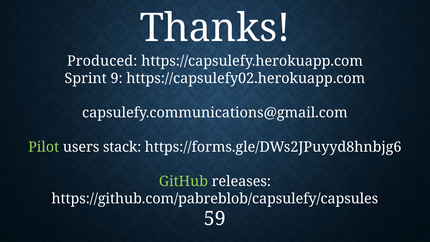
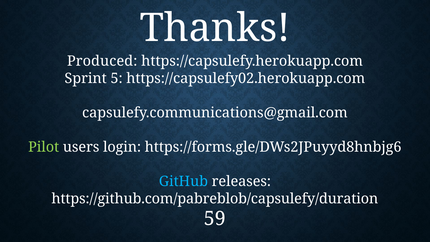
9: 9 -> 5 (117, 78)
stack: stack -> login (122, 147)
GitHub colour: light green -> light blue (183, 181)
https://github.com/pabreblob/capsulefy/capsules: https://github.com/pabreblob/capsulefy/capsules -> https://github.com/pabreblob/capsulefy/duration (215, 199)
